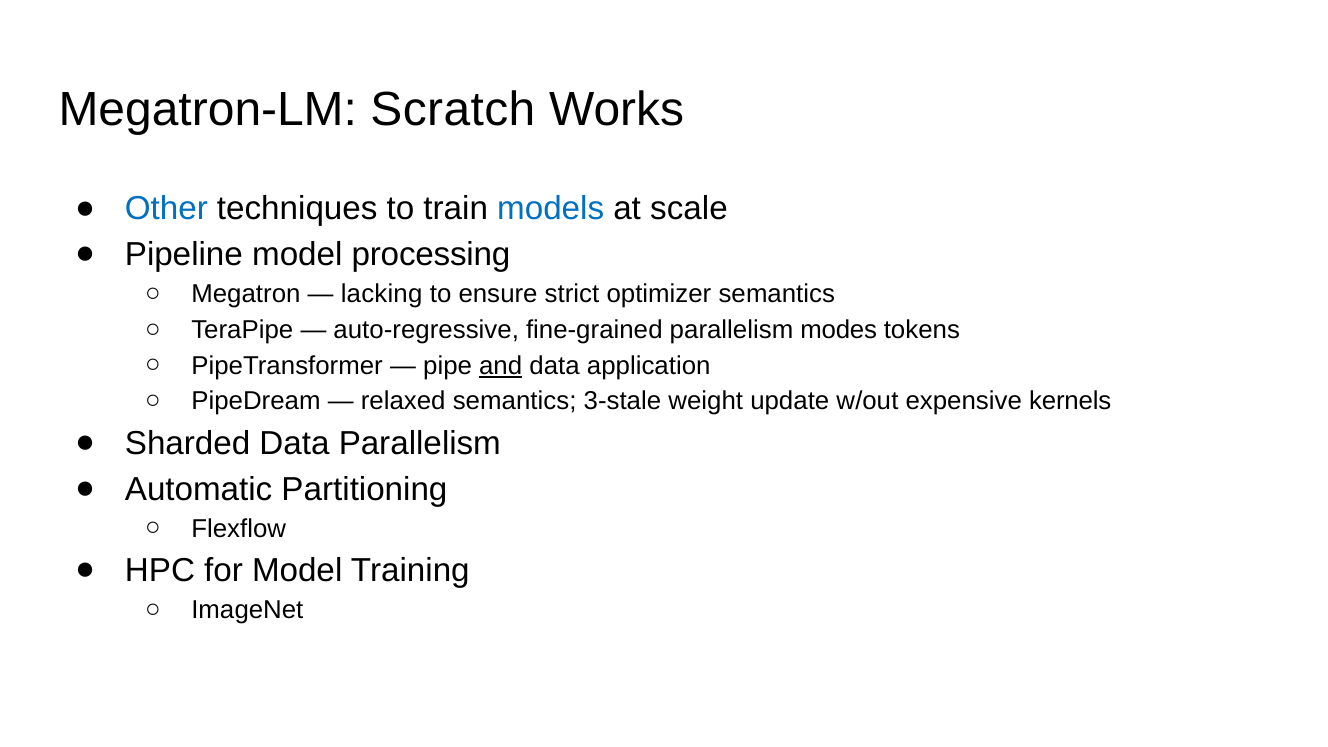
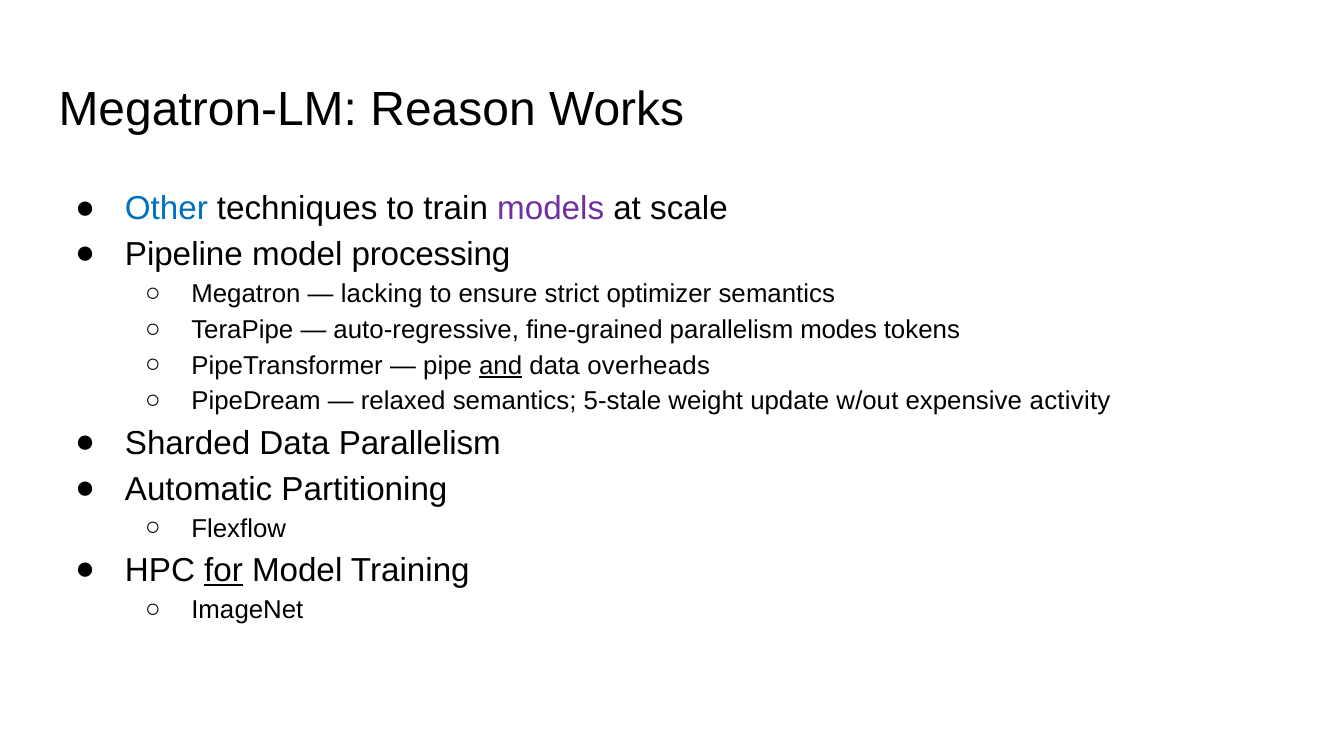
Scratch: Scratch -> Reason (453, 110)
models colour: blue -> purple (551, 209)
application: application -> overheads (649, 366)
3-stale: 3-stale -> 5-stale (622, 401)
kernels: kernels -> activity (1070, 401)
for underline: none -> present (224, 571)
